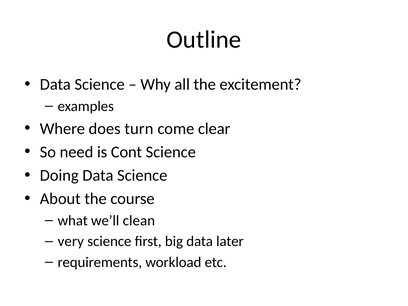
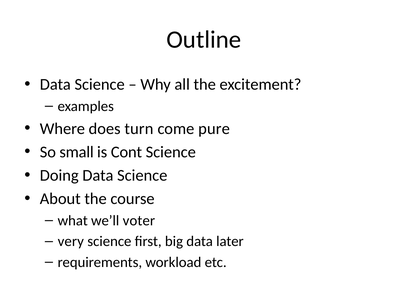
clear: clear -> pure (214, 129)
need: need -> small (77, 152)
clean: clean -> voter (139, 220)
